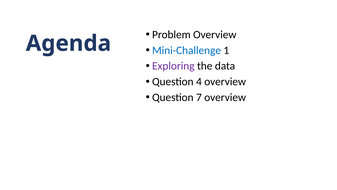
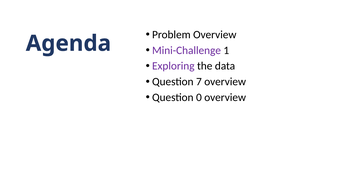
Mini-Challenge colour: blue -> purple (187, 50)
4: 4 -> 7 (199, 82)
7: 7 -> 0 (199, 97)
